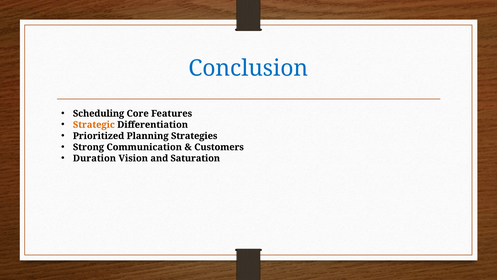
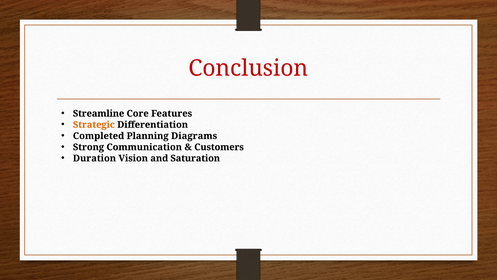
Conclusion colour: blue -> red (248, 68)
Scheduling: Scheduling -> Streamline (99, 113)
Prioritized: Prioritized -> Completed (99, 136)
Strategies: Strategies -> Diagrams (194, 136)
